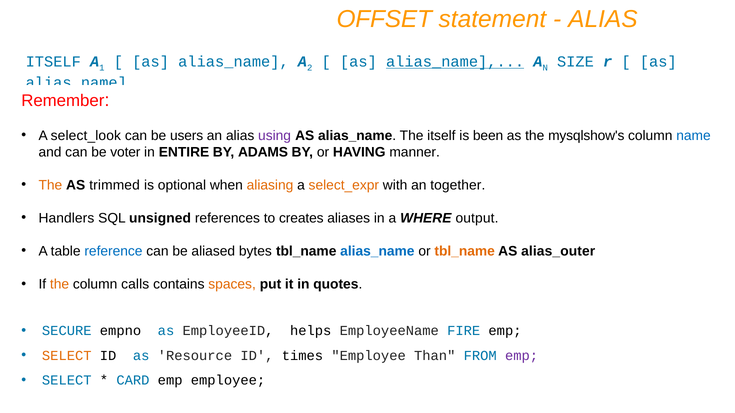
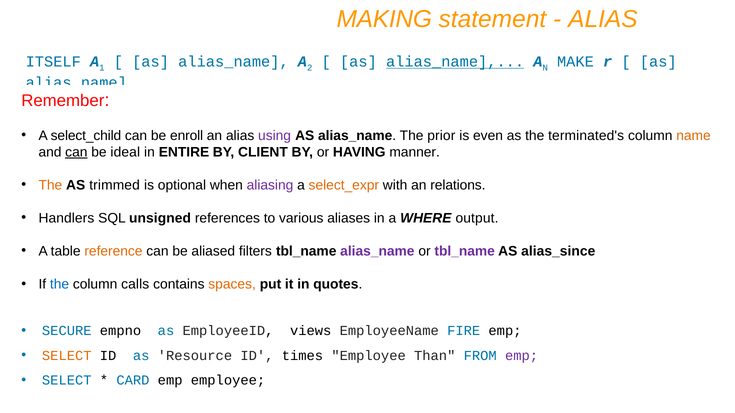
OFFSET: OFFSET -> MAKING (384, 19)
SIZE: SIZE -> MAKE (575, 62)
select_look: select_look -> select_child (86, 136)
users: users -> enroll (187, 136)
The itself: itself -> prior (441, 136)
been: been -> even (488, 136)
mysqlshow's: mysqlshow's -> terminated's (586, 136)
name colour: blue -> orange (693, 136)
can underline: none -> present (76, 152)
voter: voter -> ideal (125, 152)
ADAMS: ADAMS -> CLIENT (263, 152)
aliasing colour: orange -> purple (270, 185)
together: together -> relations (458, 185)
creates: creates -> various (301, 218)
reference colour: blue -> orange (113, 251)
bytes: bytes -> filters (255, 251)
alias_name colour: blue -> purple (377, 251)
tbl_name colour: orange -> purple (465, 251)
alias_outer: alias_outer -> alias_since (558, 251)
the colour: orange -> blue (60, 285)
helps: helps -> views (311, 331)
